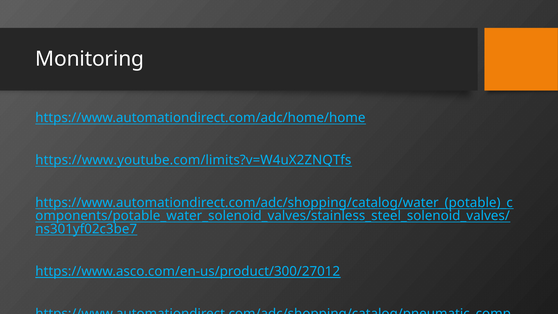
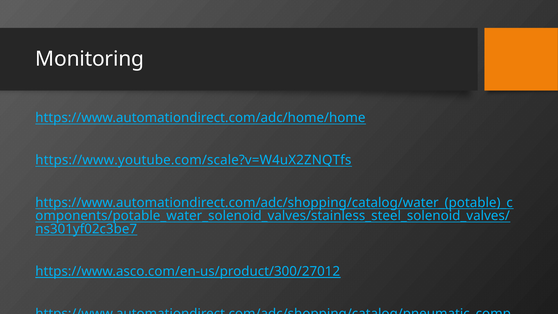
https://www.youtube.com/limits?v=W4uX2ZNQTfs: https://www.youtube.com/limits?v=W4uX2ZNQTfs -> https://www.youtube.com/scale?v=W4uX2ZNQTfs (193, 160)
